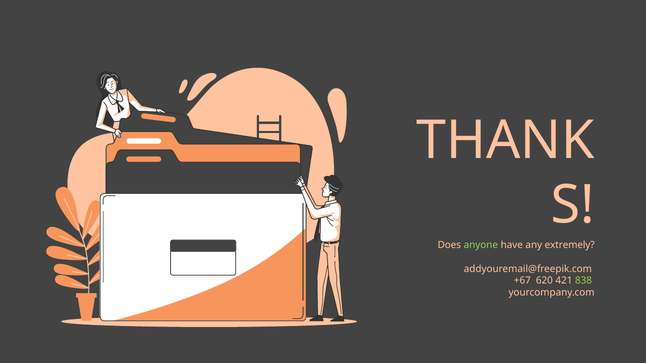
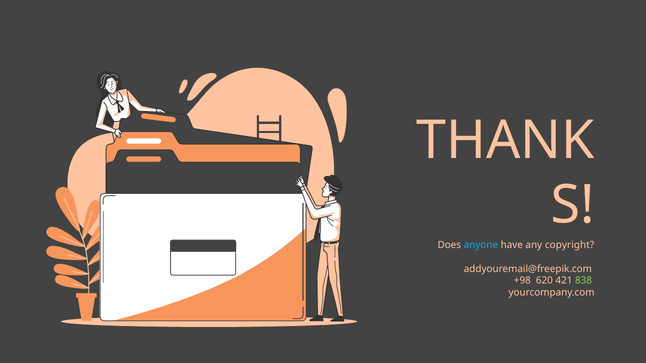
anyone colour: light green -> light blue (481, 245)
extremely: extremely -> copyright (570, 245)
+67: +67 -> +98 (522, 281)
